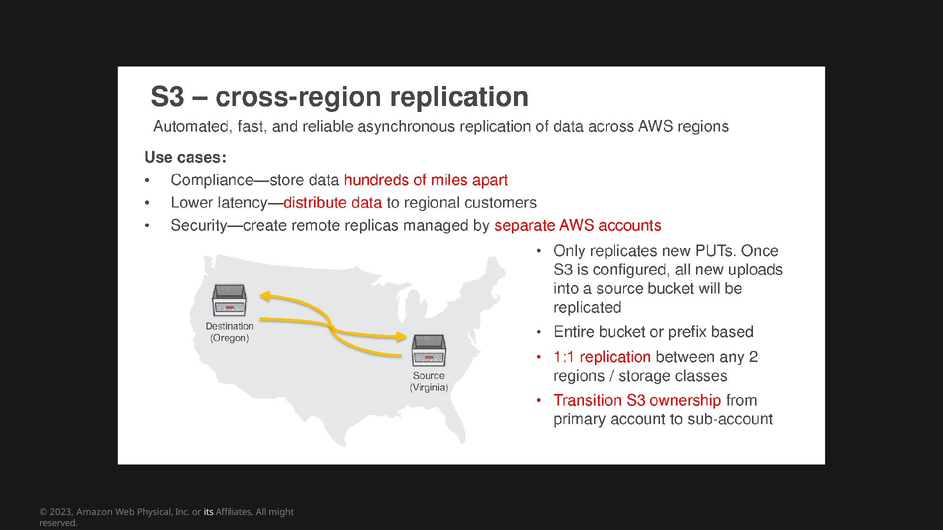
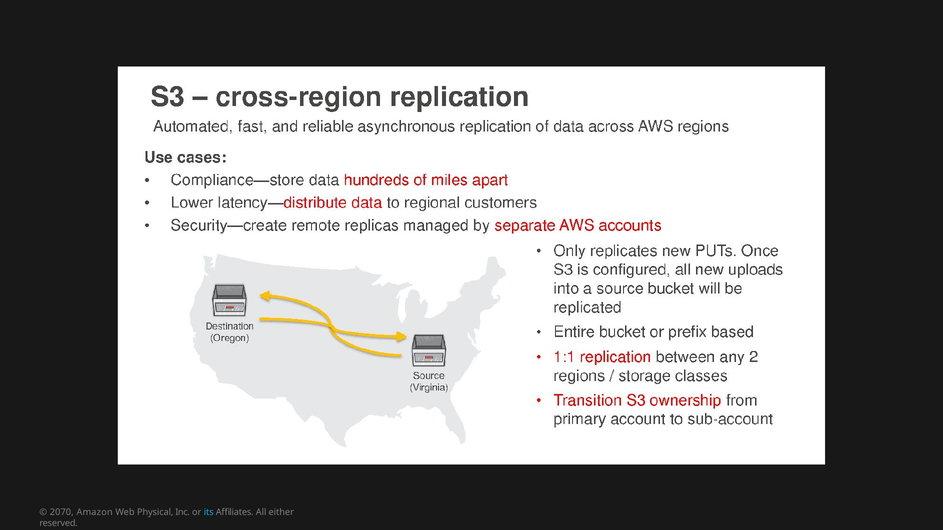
2023: 2023 -> 2070 (62, 513)
its colour: white -> light blue (209, 513)
might: might -> either (281, 513)
